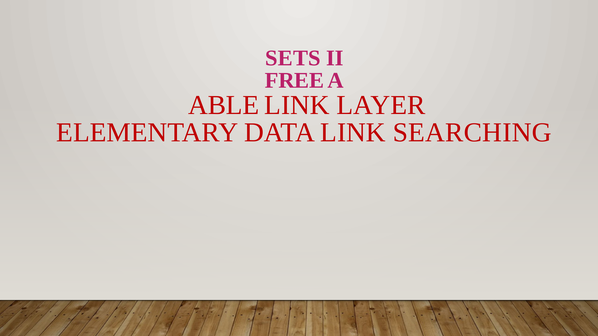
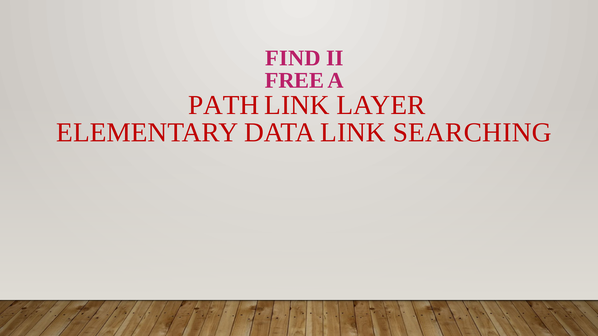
SETS: SETS -> FIND (293, 58)
ABLE: ABLE -> PATH (224, 105)
